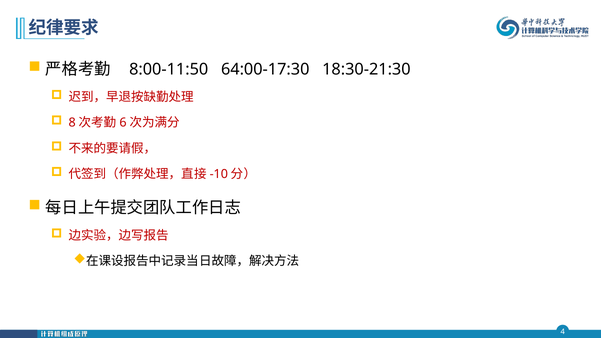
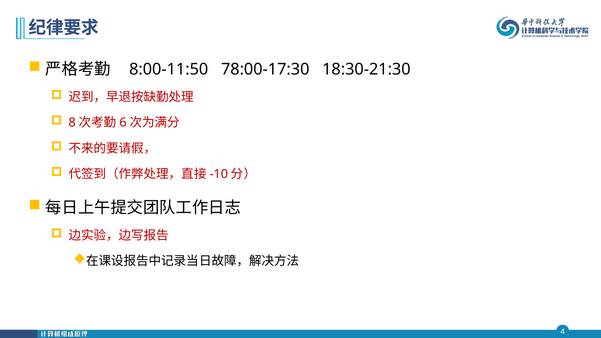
64:00-17:30: 64:00-17:30 -> 78:00-17:30 (265, 69)
